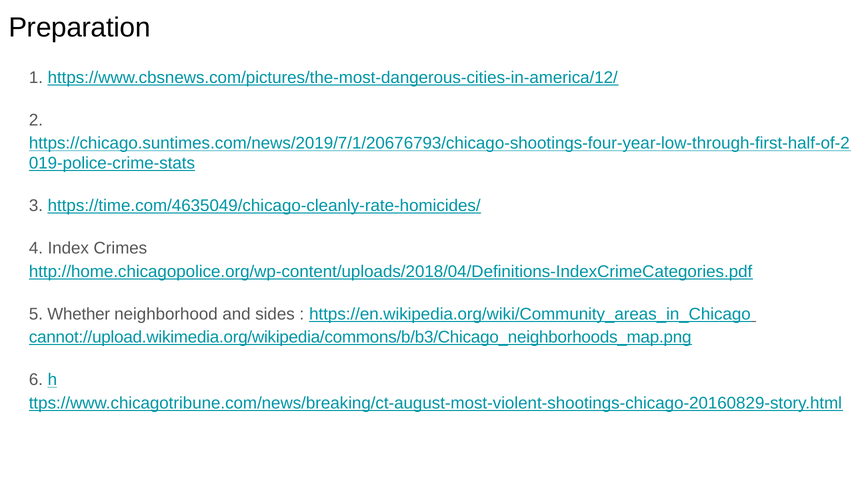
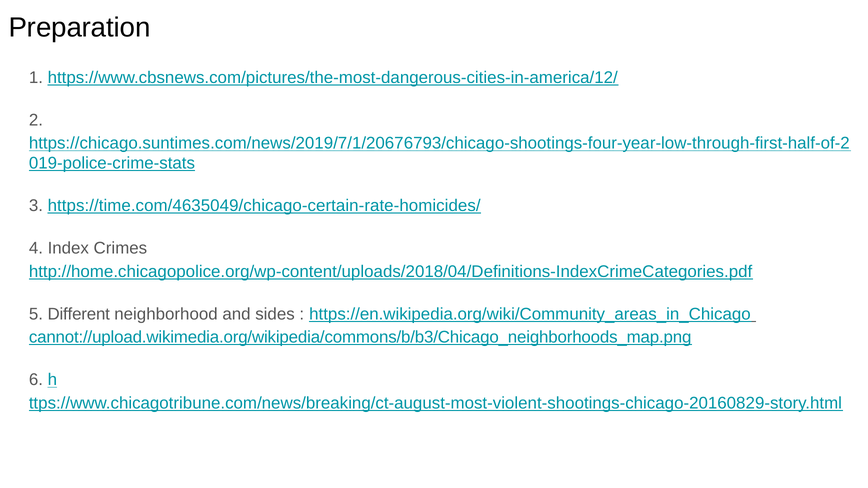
https://time.com/4635049/chicago-cleanly-rate-homicides/: https://time.com/4635049/chicago-cleanly-rate-homicides/ -> https://time.com/4635049/chicago-certain-rate-homicides/ (264, 206)
Whether: Whether -> Different (79, 314)
